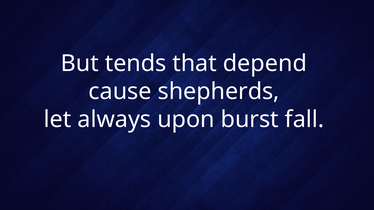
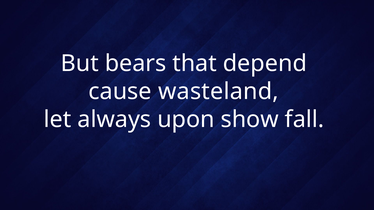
tends: tends -> bears (136, 64)
shepherds: shepherds -> wasteland (218, 92)
burst: burst -> show (250, 120)
